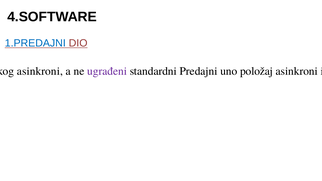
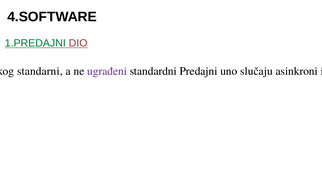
1.PREDAJNI colour: blue -> green (35, 43)
asinkroni: asinkroni -> standarni (40, 71)
položaj: položaj -> slučaju (256, 71)
